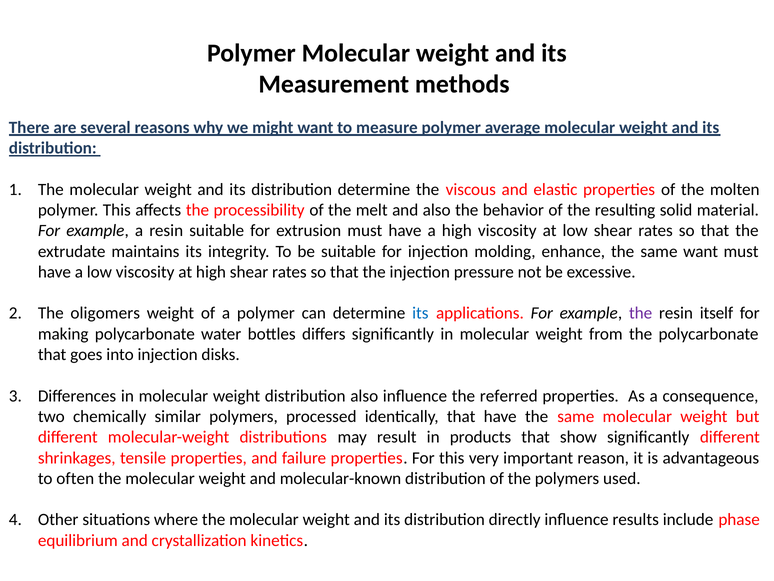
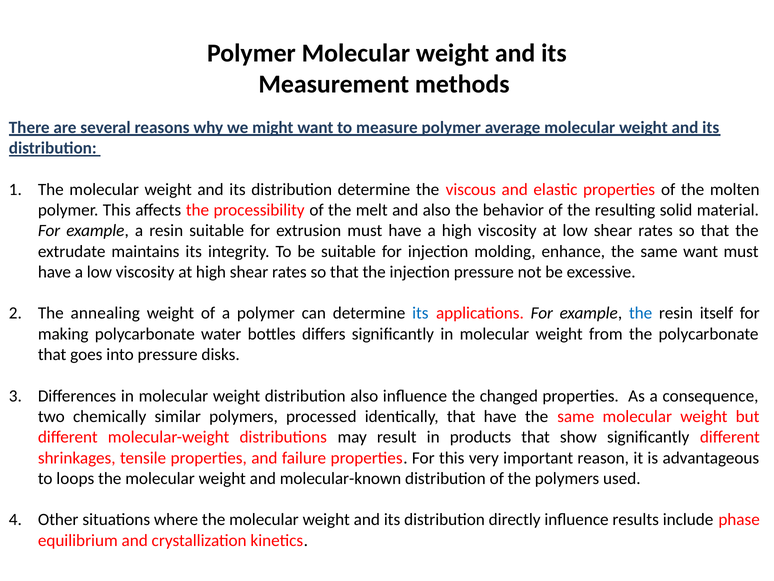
oligomers: oligomers -> annealing (105, 313)
the colour: purple -> blue (641, 313)
into injection: injection -> pressure (168, 354)
referred: referred -> changed (509, 396)
often: often -> loops (75, 478)
